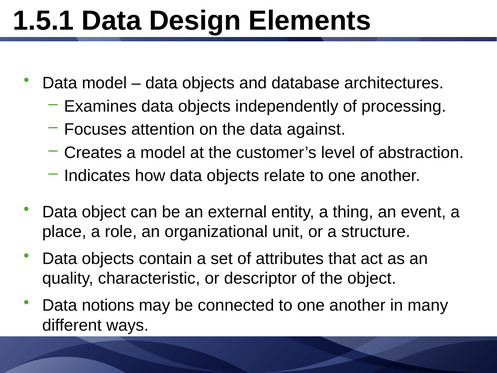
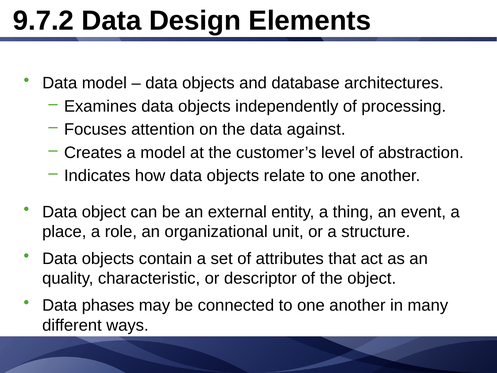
1.5.1: 1.5.1 -> 9.7.2 (43, 21)
notions: notions -> phases (108, 305)
